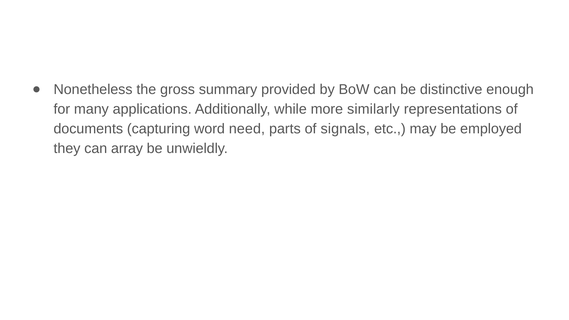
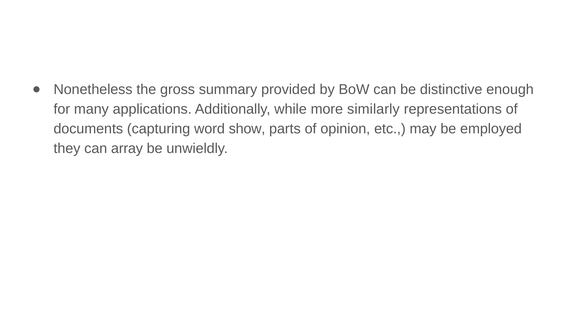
need: need -> show (247, 129)
signals: signals -> opinion (345, 129)
